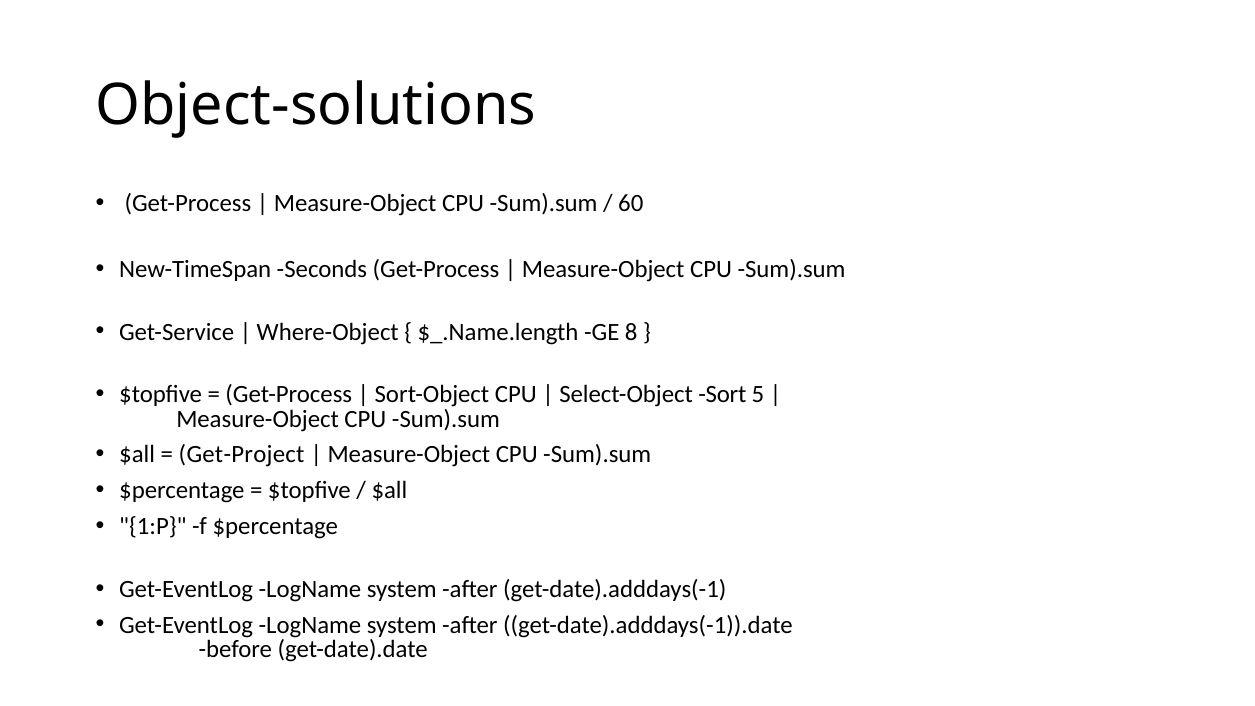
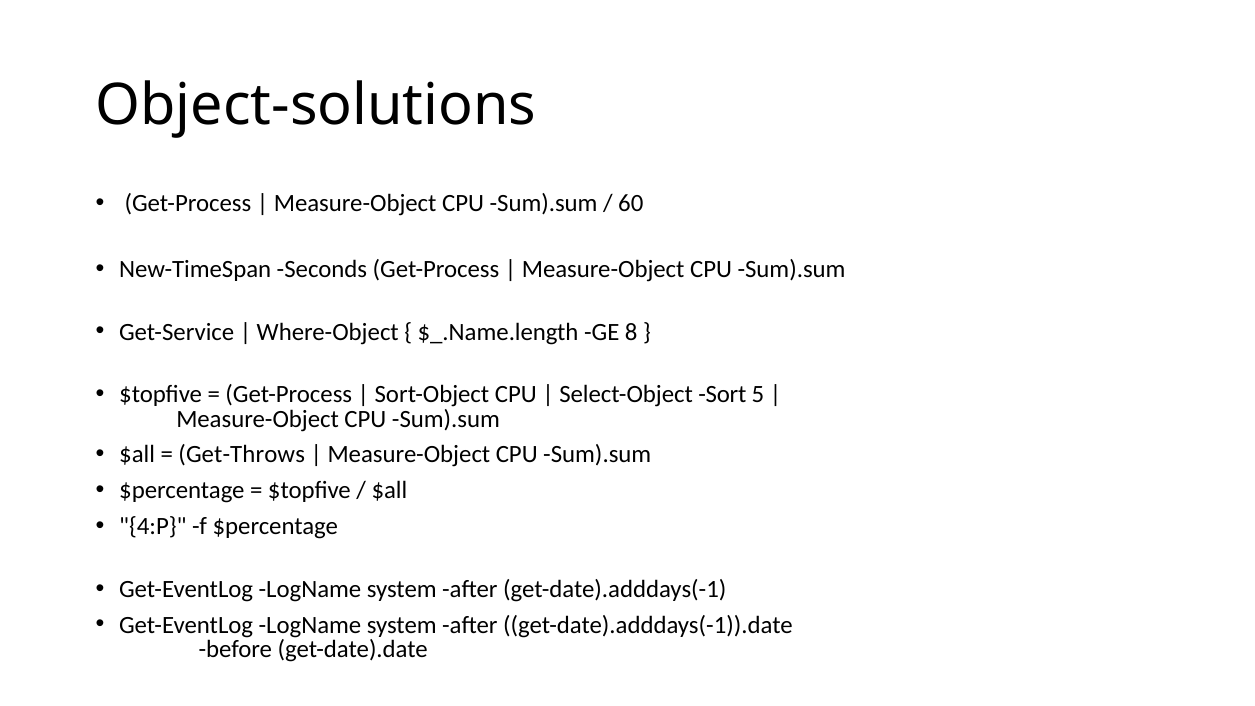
Get-Project: Get-Project -> Get-Throws (242, 455)
1:P: 1:P -> 4:P (153, 526)
